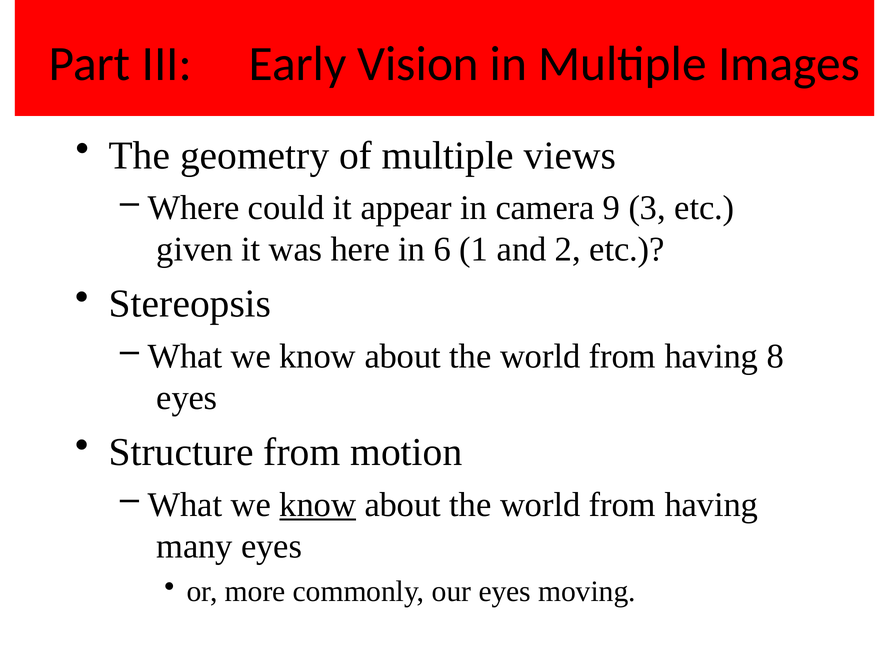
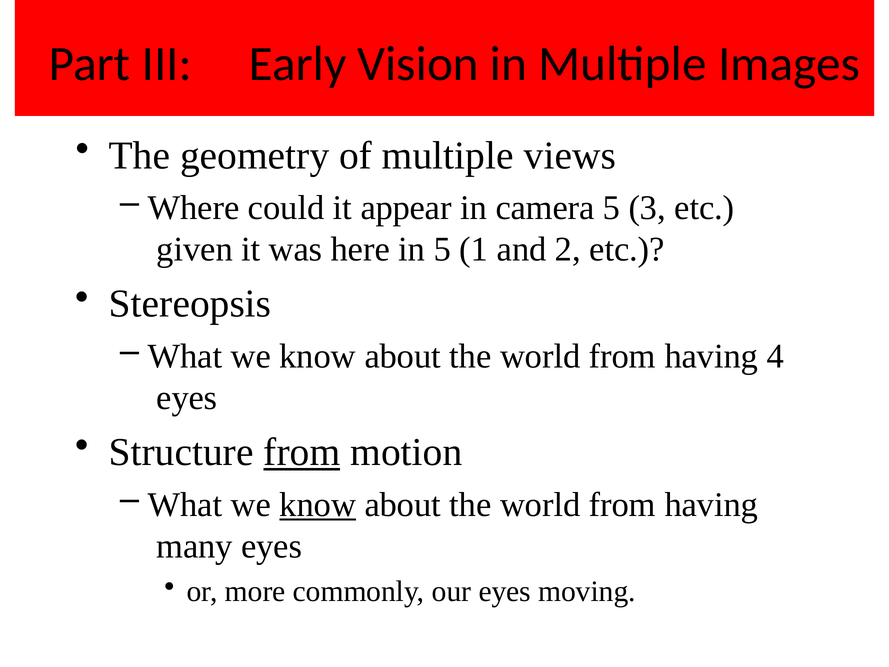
camera 9: 9 -> 5 (611, 208)
in 6: 6 -> 5 (442, 249)
8: 8 -> 4 (775, 356)
from underline: none -> present (302, 452)
